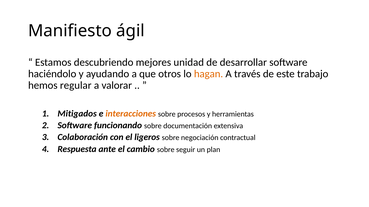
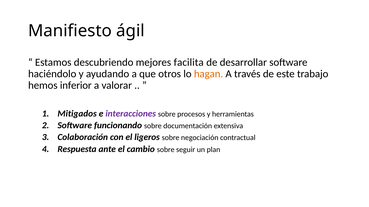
unidad: unidad -> facilita (189, 62)
regular: regular -> inferior (76, 86)
interacciones colour: orange -> purple (131, 114)
